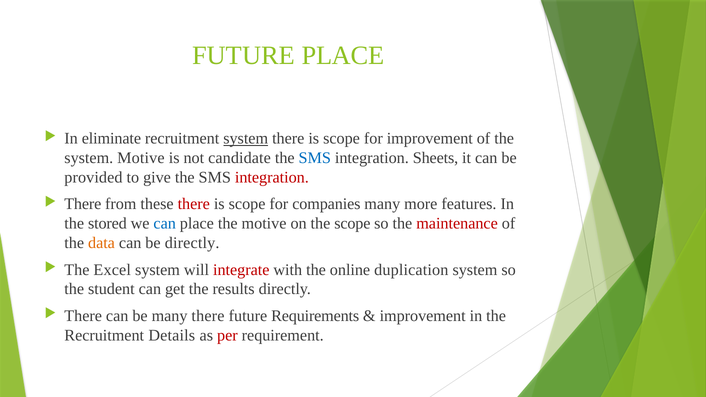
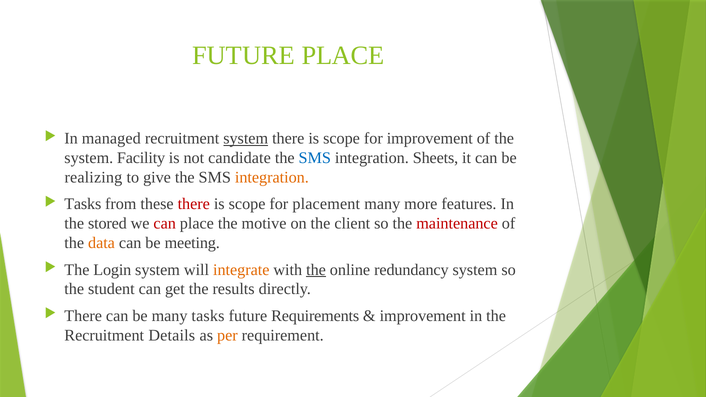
eliminate: eliminate -> managed (111, 139)
system Motive: Motive -> Facility (141, 158)
provided: provided -> realizing (93, 177)
integration colour: red -> orange (272, 177)
There: There -> Tasks (83, 204)
companies: companies -> placement (326, 204)
can colour: blue -> red (165, 224)
the scope: scope -> client (352, 224)
be directly: directly -> meeting (192, 243)
Excel: Excel -> Login (112, 270)
integrate colour: red -> orange (241, 270)
the underline: none -> present (316, 270)
duplication: duplication -> redundancy (411, 270)
many there: there -> tasks (208, 316)
per colour: red -> orange (227, 335)
